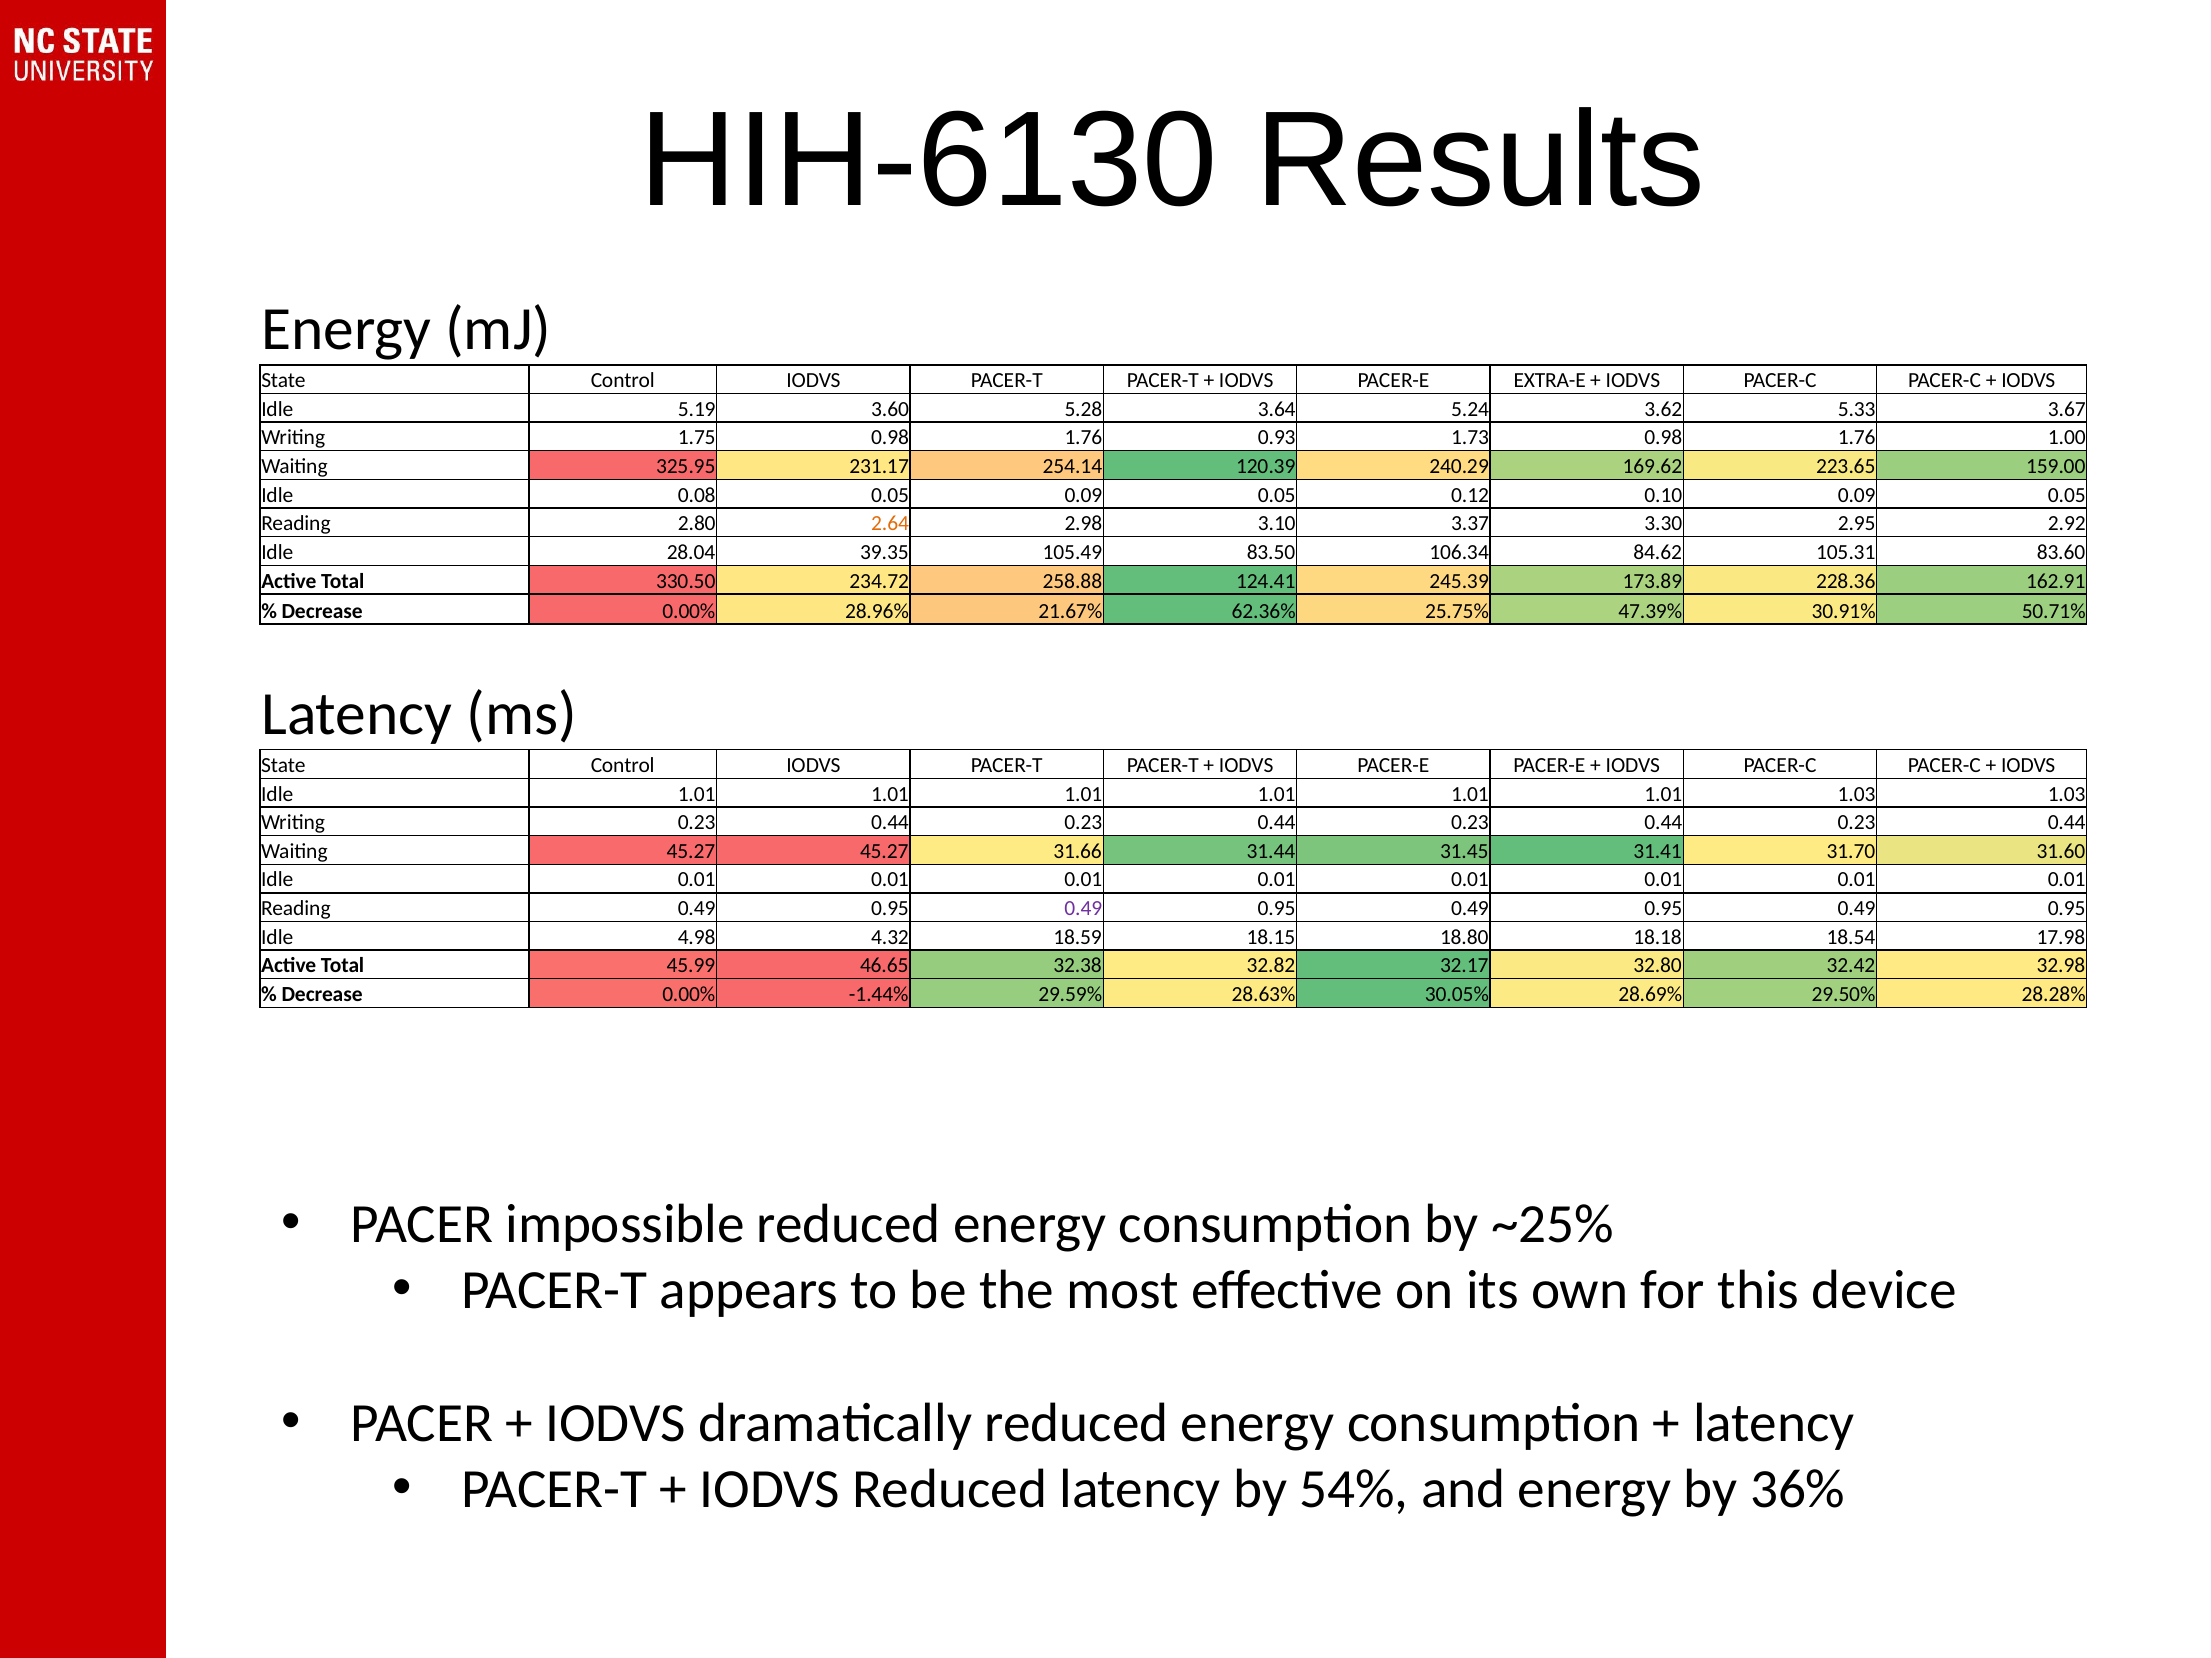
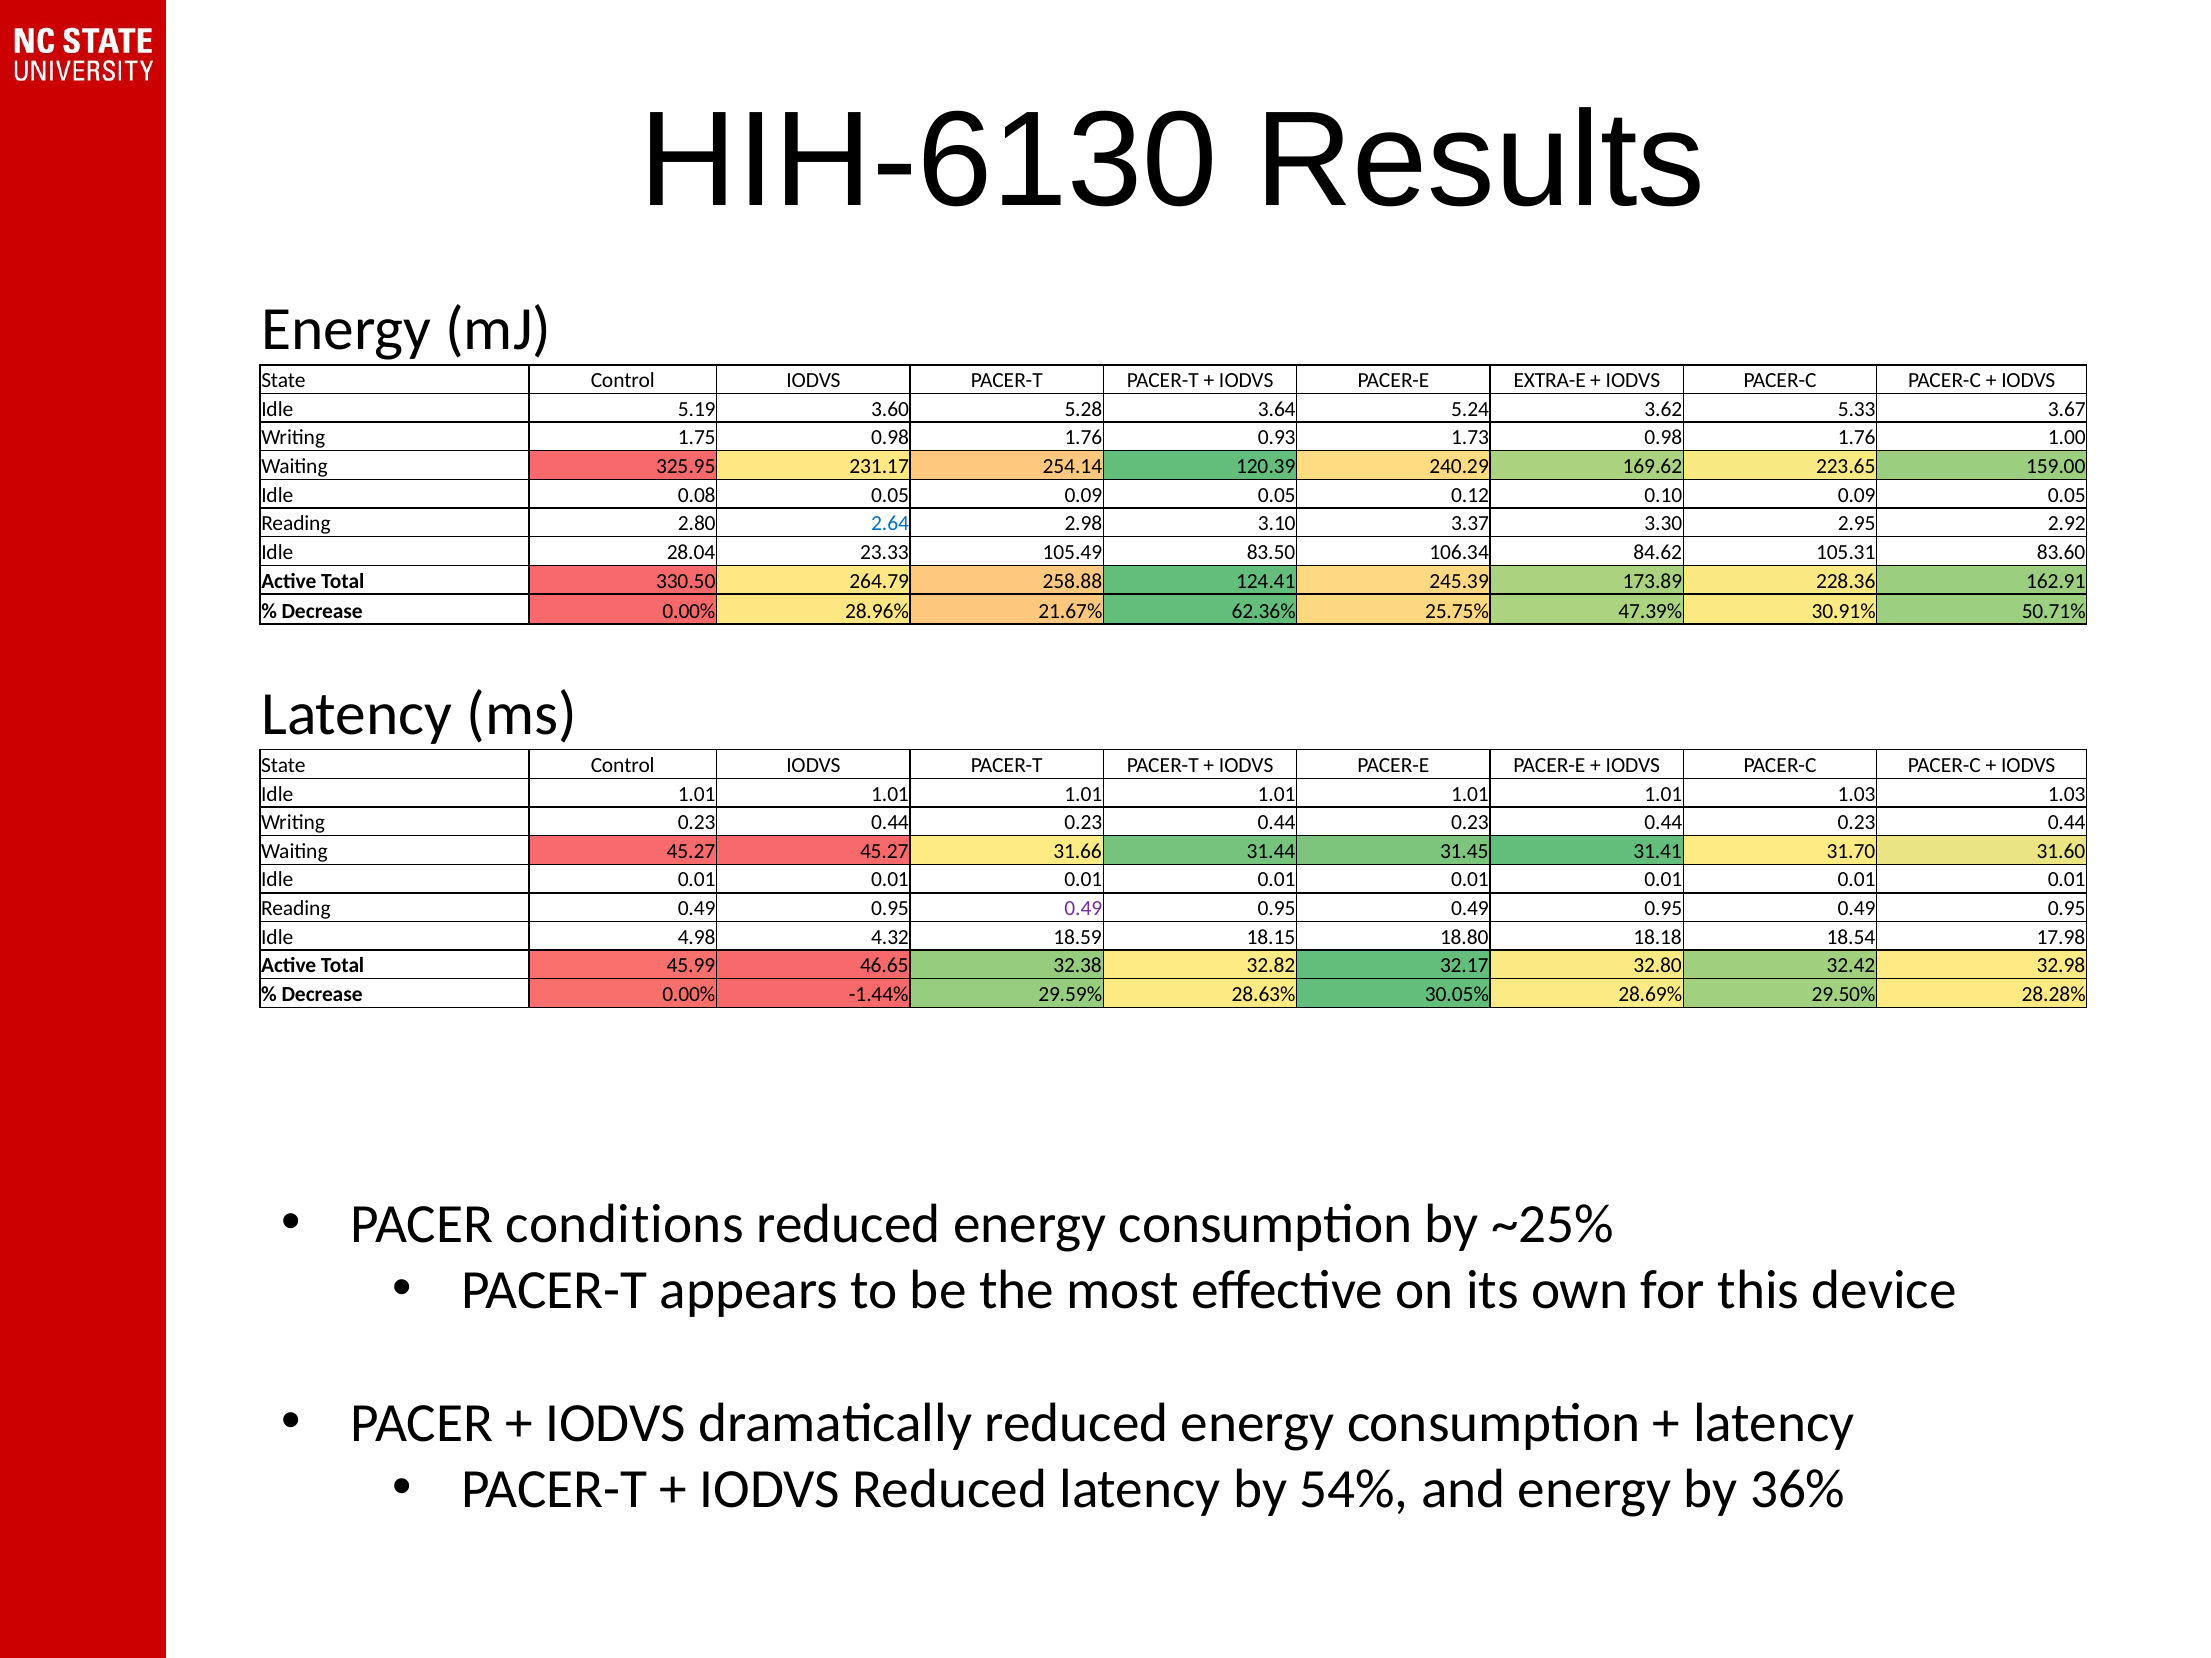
2.64 colour: orange -> blue (890, 524)
39.35: 39.35 -> 23.33 (884, 552)
234.72: 234.72 -> 264.79 (879, 581)
impossible: impossible -> conditions (625, 1224)
